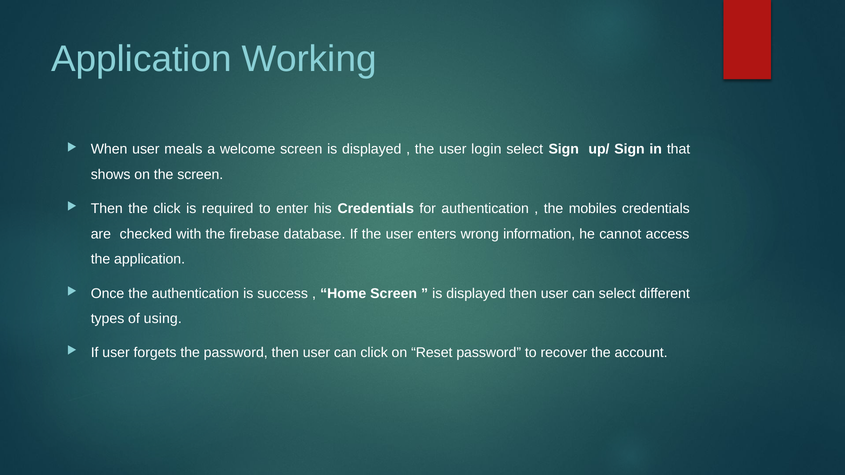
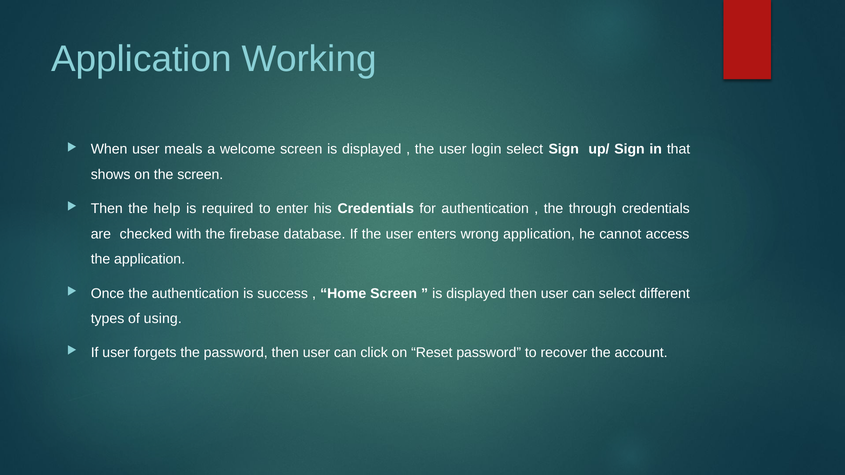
the click: click -> help (167, 209)
mobiles: mobiles -> through (593, 209)
wrong information: information -> application (539, 234)
